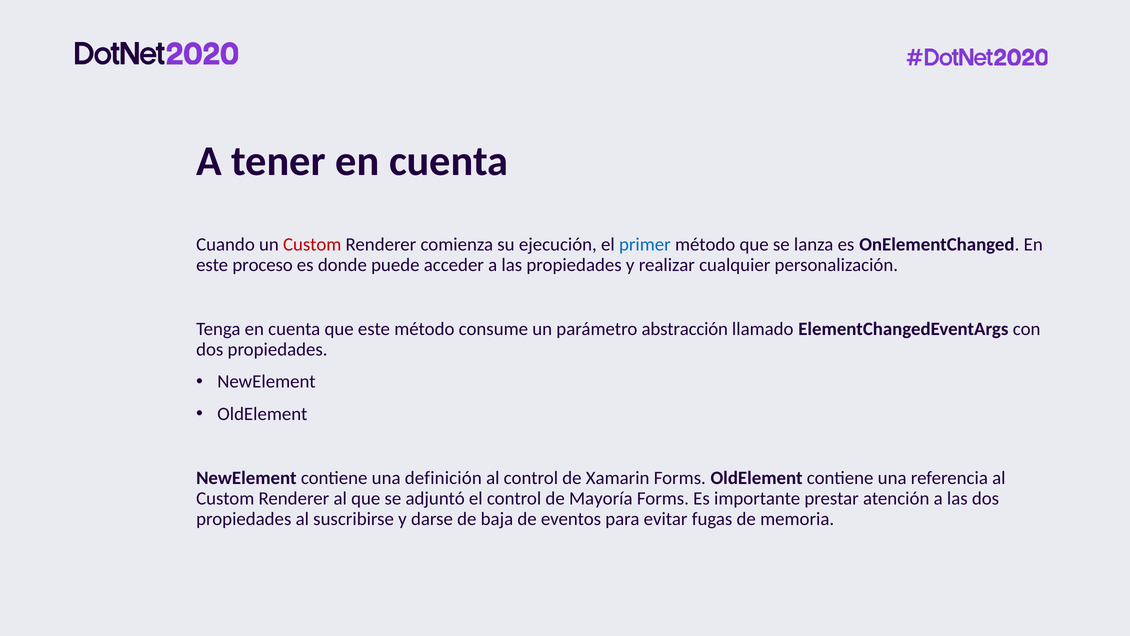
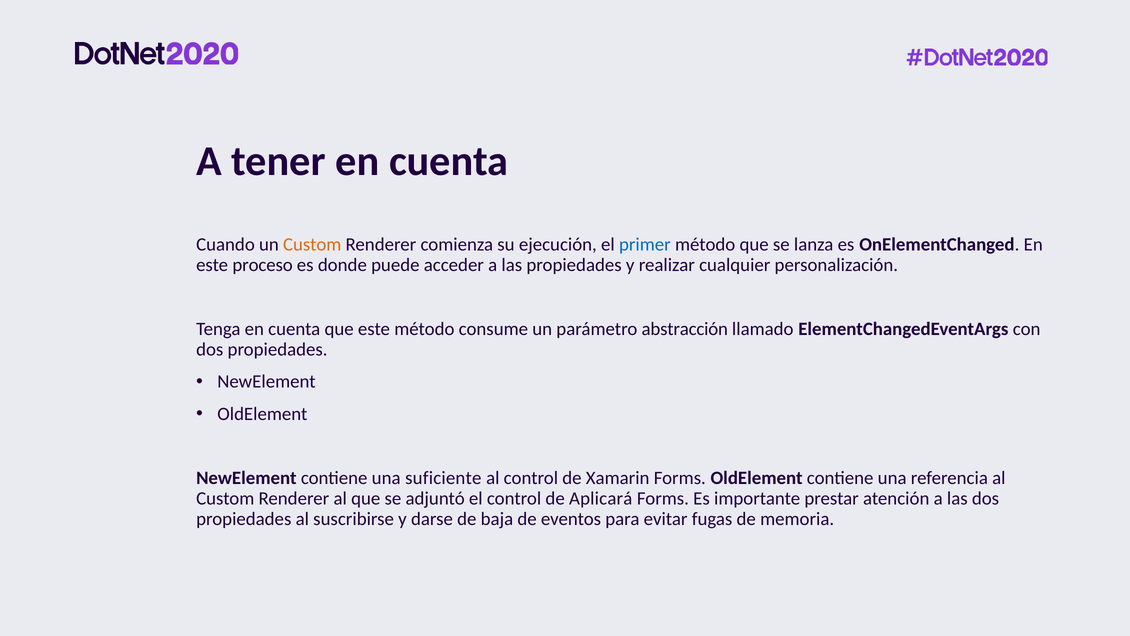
Custom colour: red -> orange (312, 244)
definición: definición -> suficiente (443, 478)
Mayoría: Mayoría -> Aplicará (601, 498)
